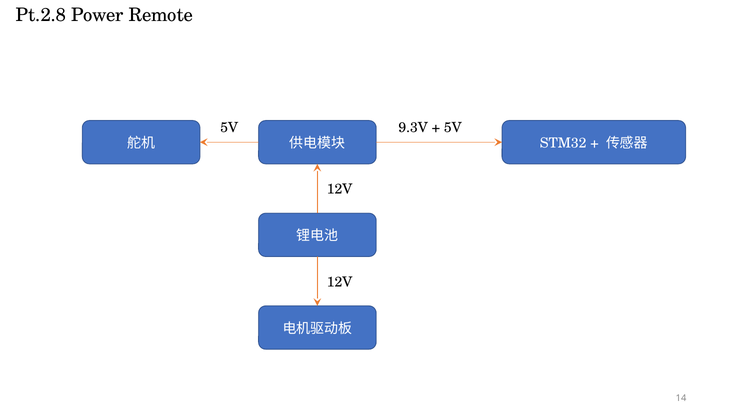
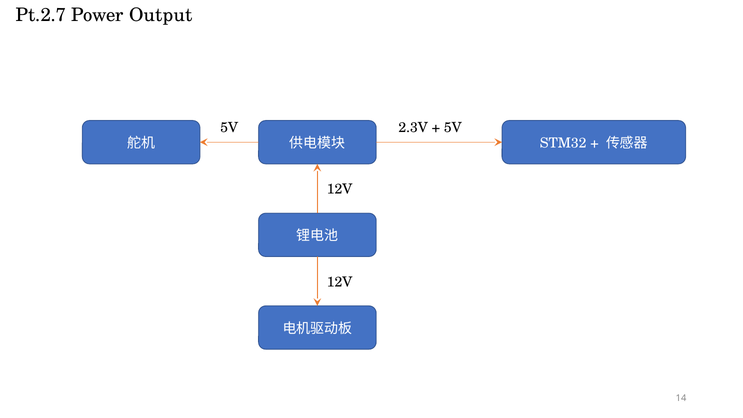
Pt.2.8: Pt.2.8 -> Pt.2.7 (41, 15)
Remote: Remote -> Output (161, 15)
9.3V: 9.3V -> 2.3V (413, 128)
